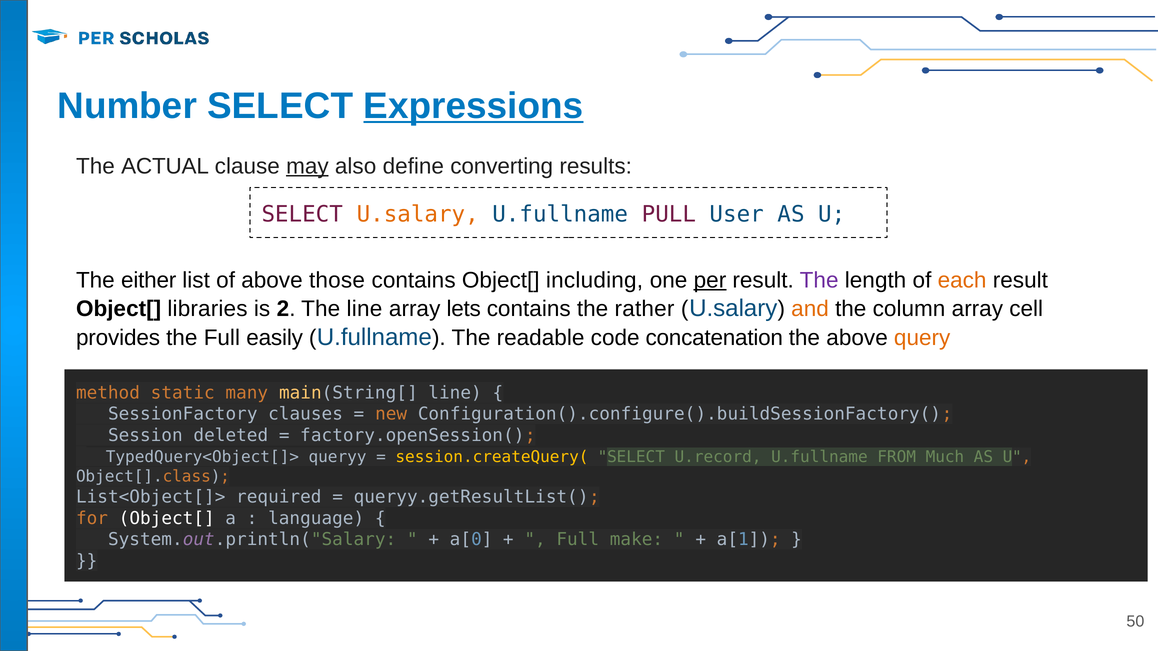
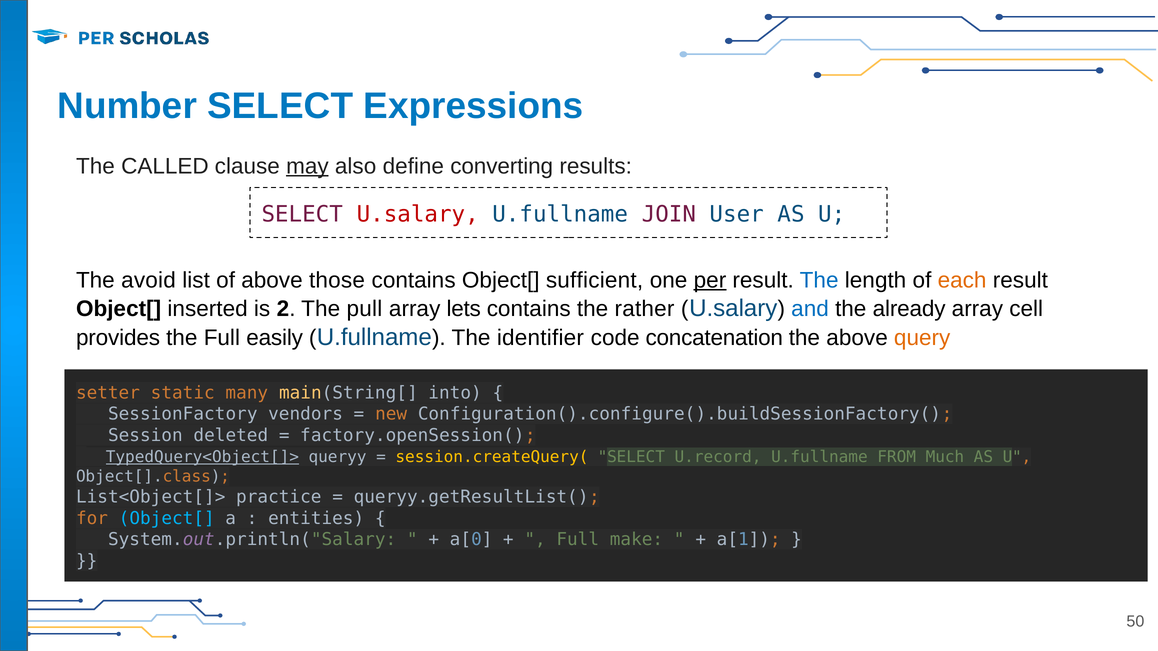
Expressions underline: present -> none (473, 106)
ACTUAL: ACTUAL -> CALLED (165, 166)
U.salary colour: orange -> red (418, 214)
PULL: PULL -> JOIN (669, 214)
either: either -> avoid (148, 280)
including: including -> sufficient (595, 280)
The colour: purple -> blue (819, 280)
libraries: libraries -> inserted (208, 309)
The line: line -> pull (364, 309)
and colour: orange -> blue (810, 309)
column: column -> already (909, 309)
readable: readable -> identifier (540, 338)
method: method -> setter (108, 393)
main(String[ line: line -> into (455, 393)
clauses: clauses -> vendors (306, 414)
TypedQuery<Object[]> underline: none -> present (202, 457)
required: required -> practice (279, 497)
Object[ colour: white -> light blue (167, 519)
language: language -> entities (316, 519)
